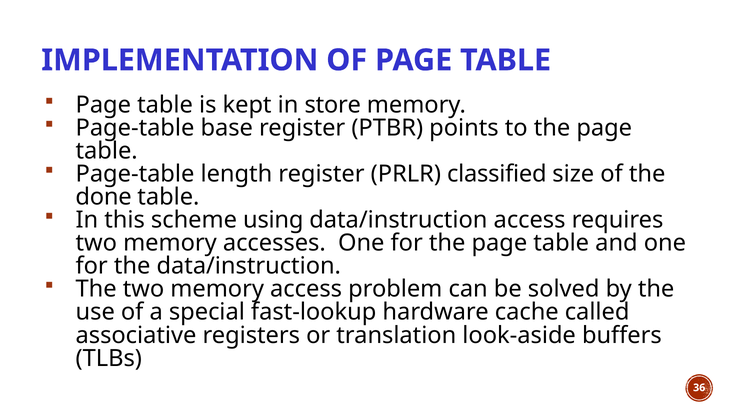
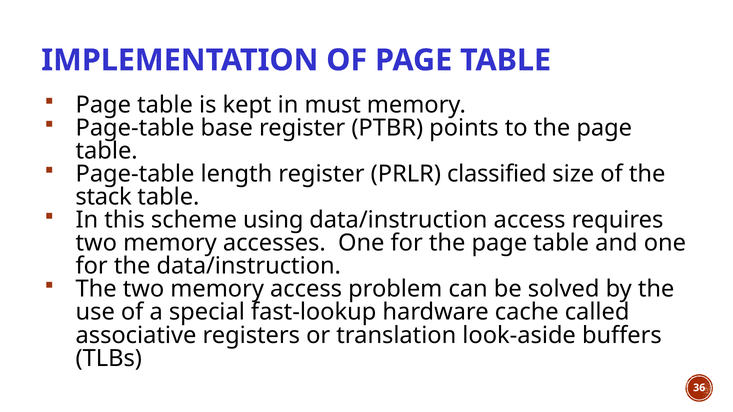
store: store -> must (333, 105)
done: done -> stack (104, 197)
